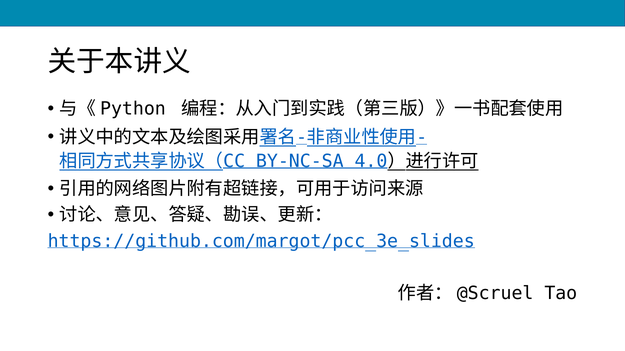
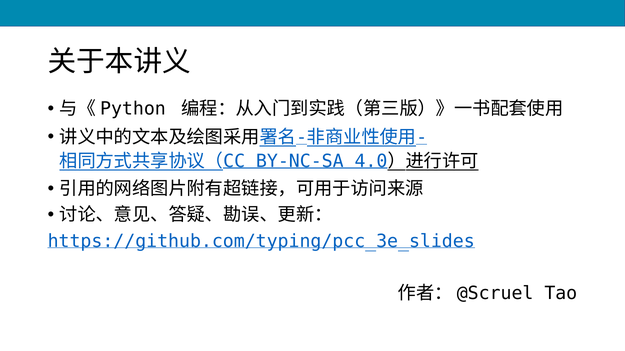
https://github.com/margot/pcc_3e_slides: https://github.com/margot/pcc_3e_slides -> https://github.com/typing/pcc_3e_slides (261, 241)
